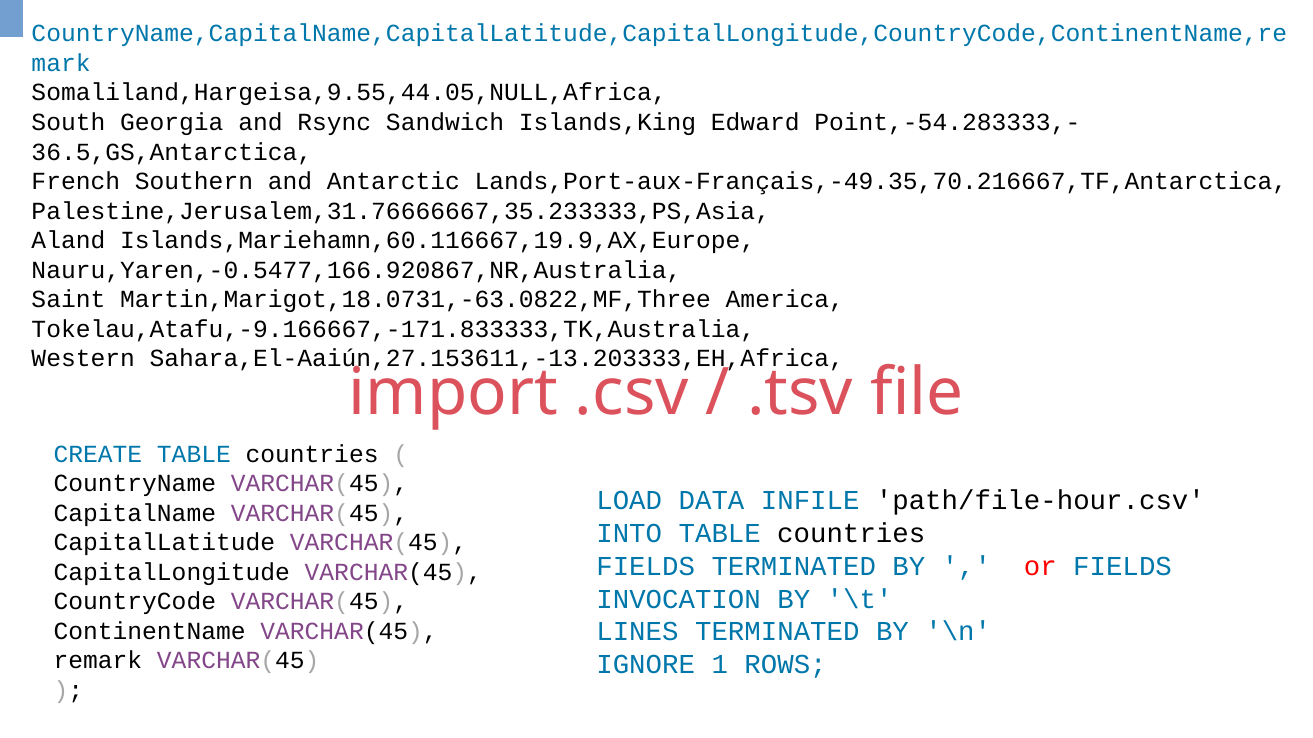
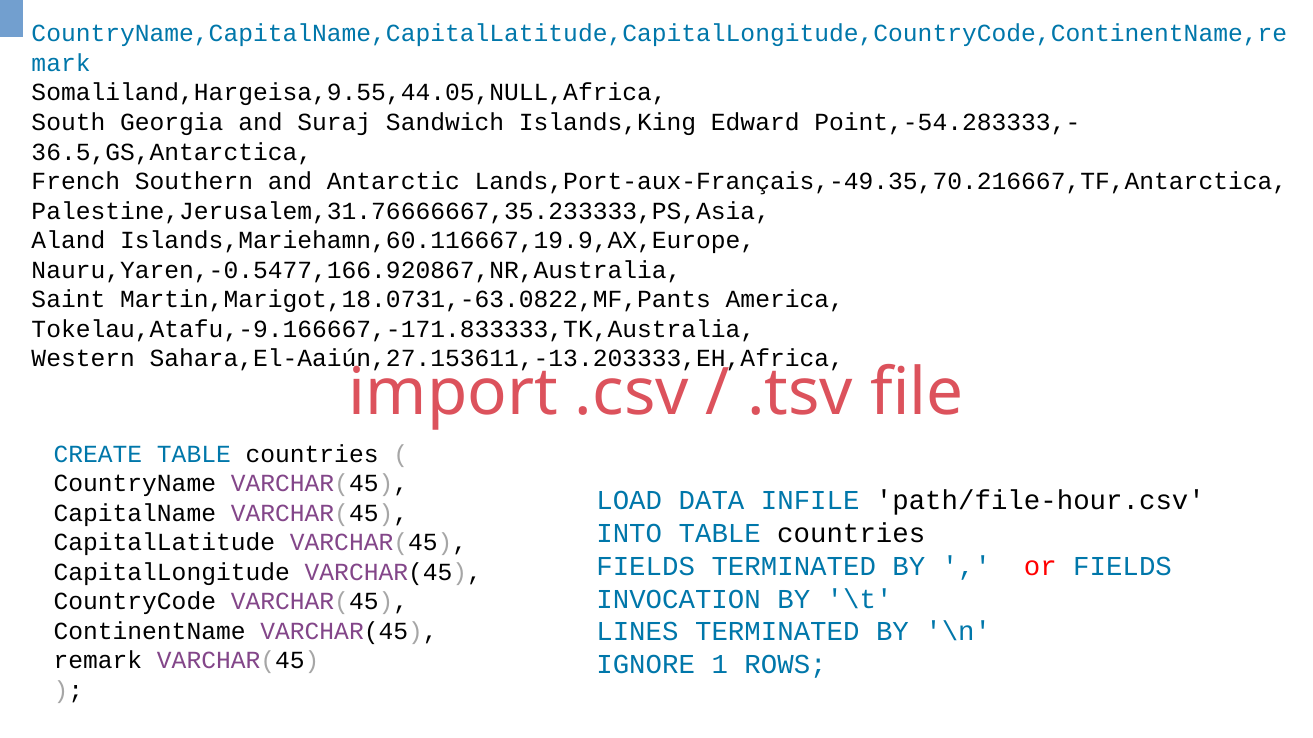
Rsync: Rsync -> Suraj (334, 122)
Martin,Marigot,18.0731,-63.0822,MF,Three: Martin,Marigot,18.0731,-63.0822,MF,Three -> Martin,Marigot,18.0731,-63.0822,MF,Pants (416, 300)
